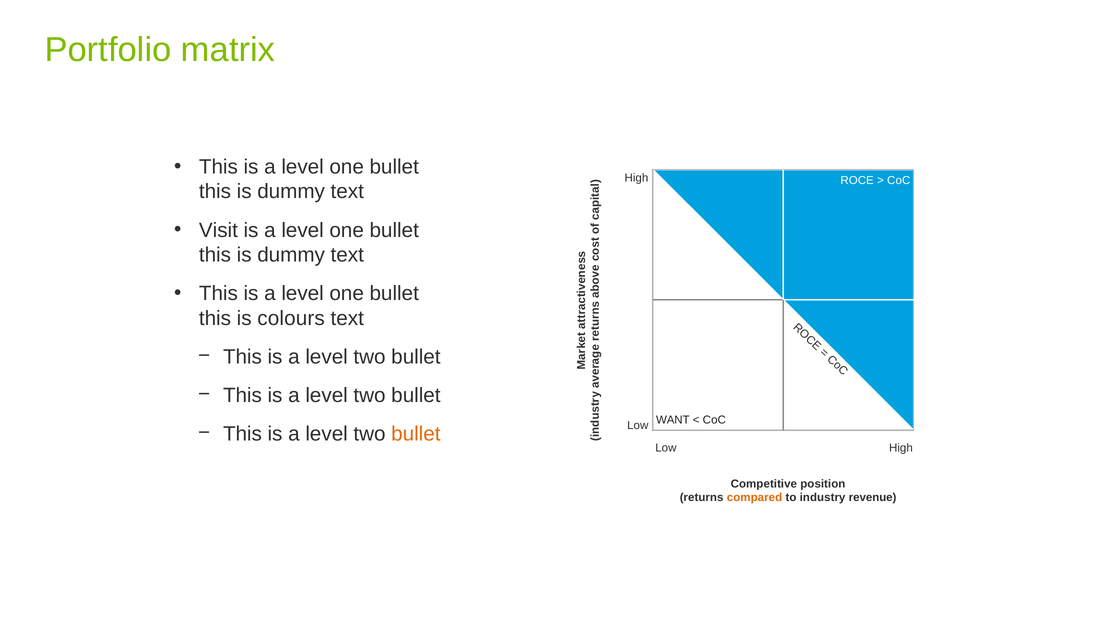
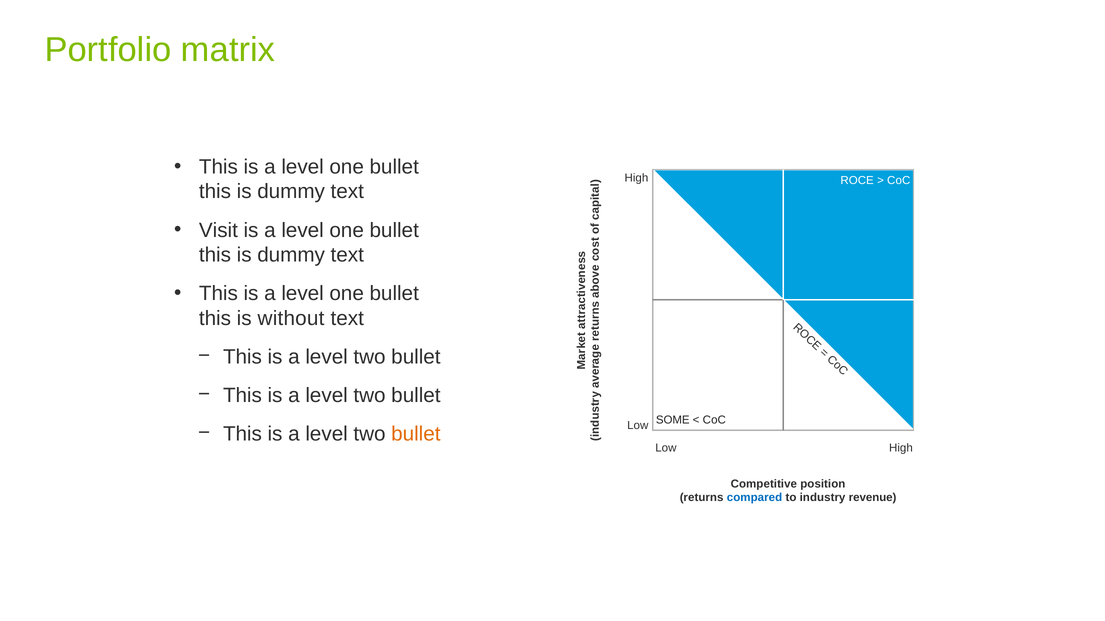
colours: colours -> without (291, 318)
WANT: WANT -> SOME (673, 420)
compared colour: orange -> blue (755, 498)
